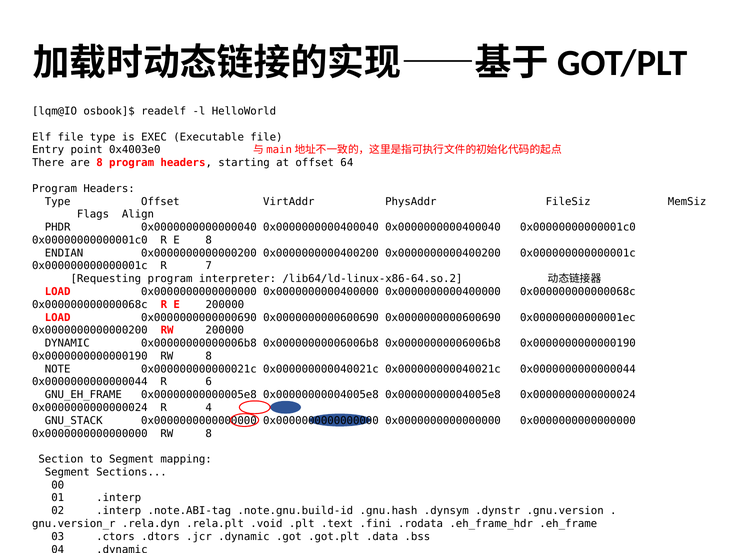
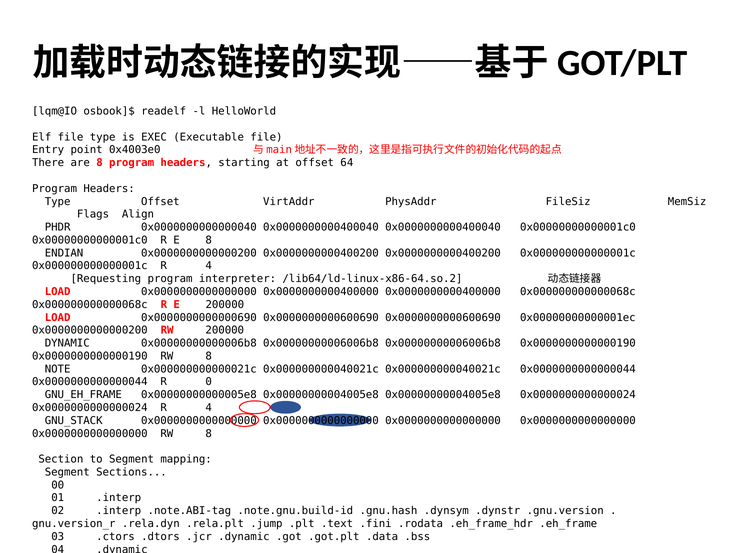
0x000000000000001c R 7: 7 -> 4 (209, 266)
6: 6 -> 0 (209, 382)
.void: .void -> .jump (266, 523)
